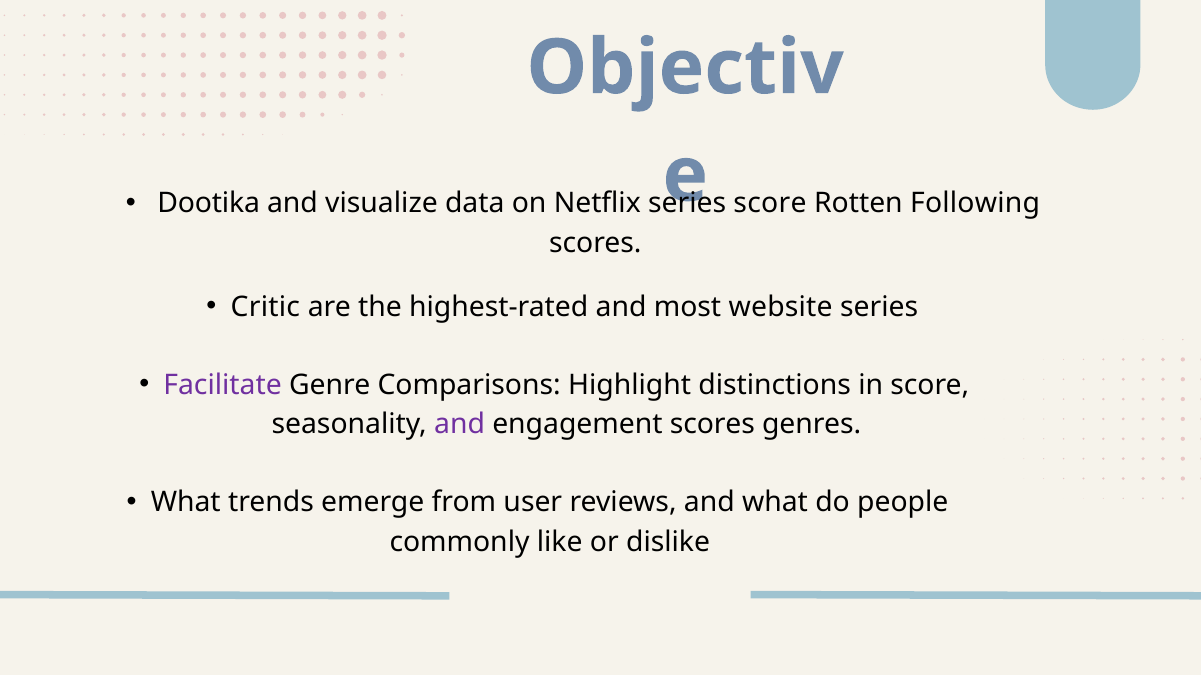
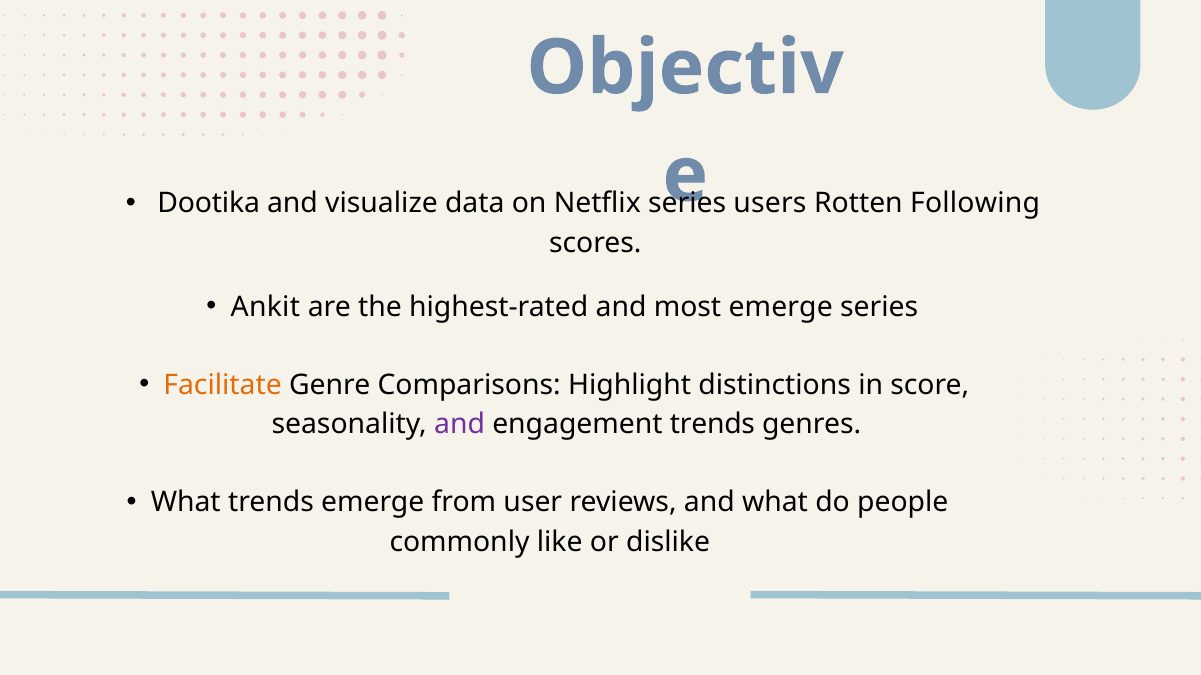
score: score -> users (770, 204)
Critic: Critic -> Ankit (265, 307)
most website: website -> emerge (781, 307)
Facilitate colour: purple -> orange (223, 385)
engagement scores: scores -> trends (712, 425)
